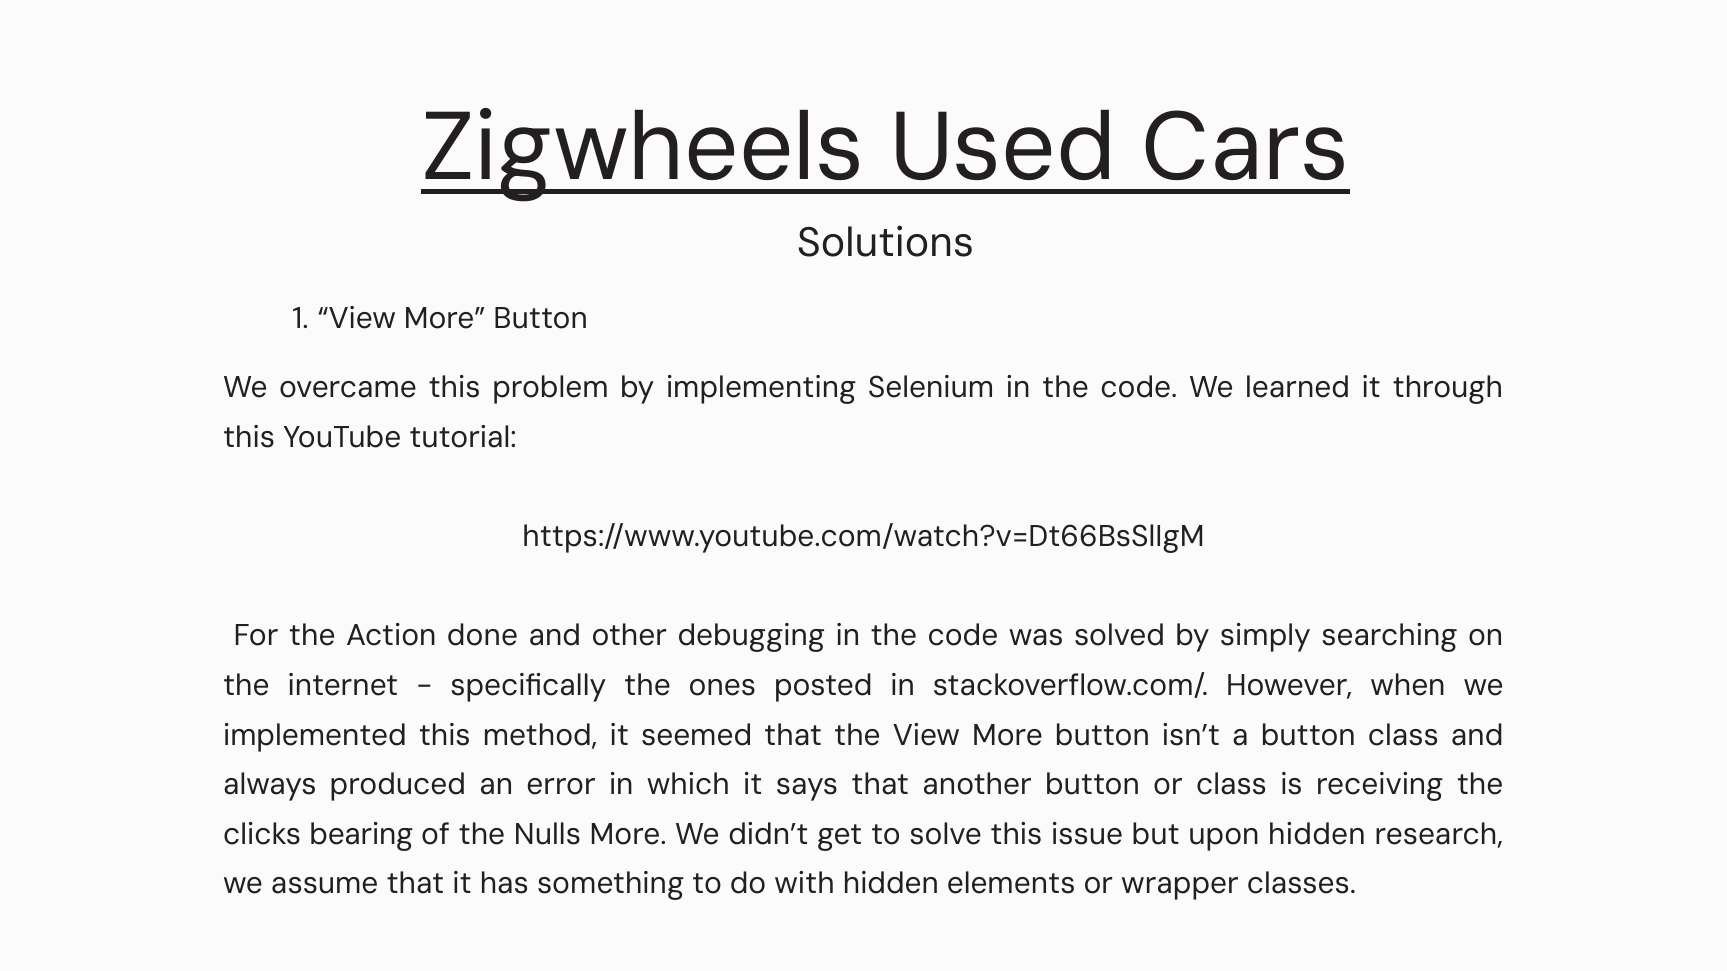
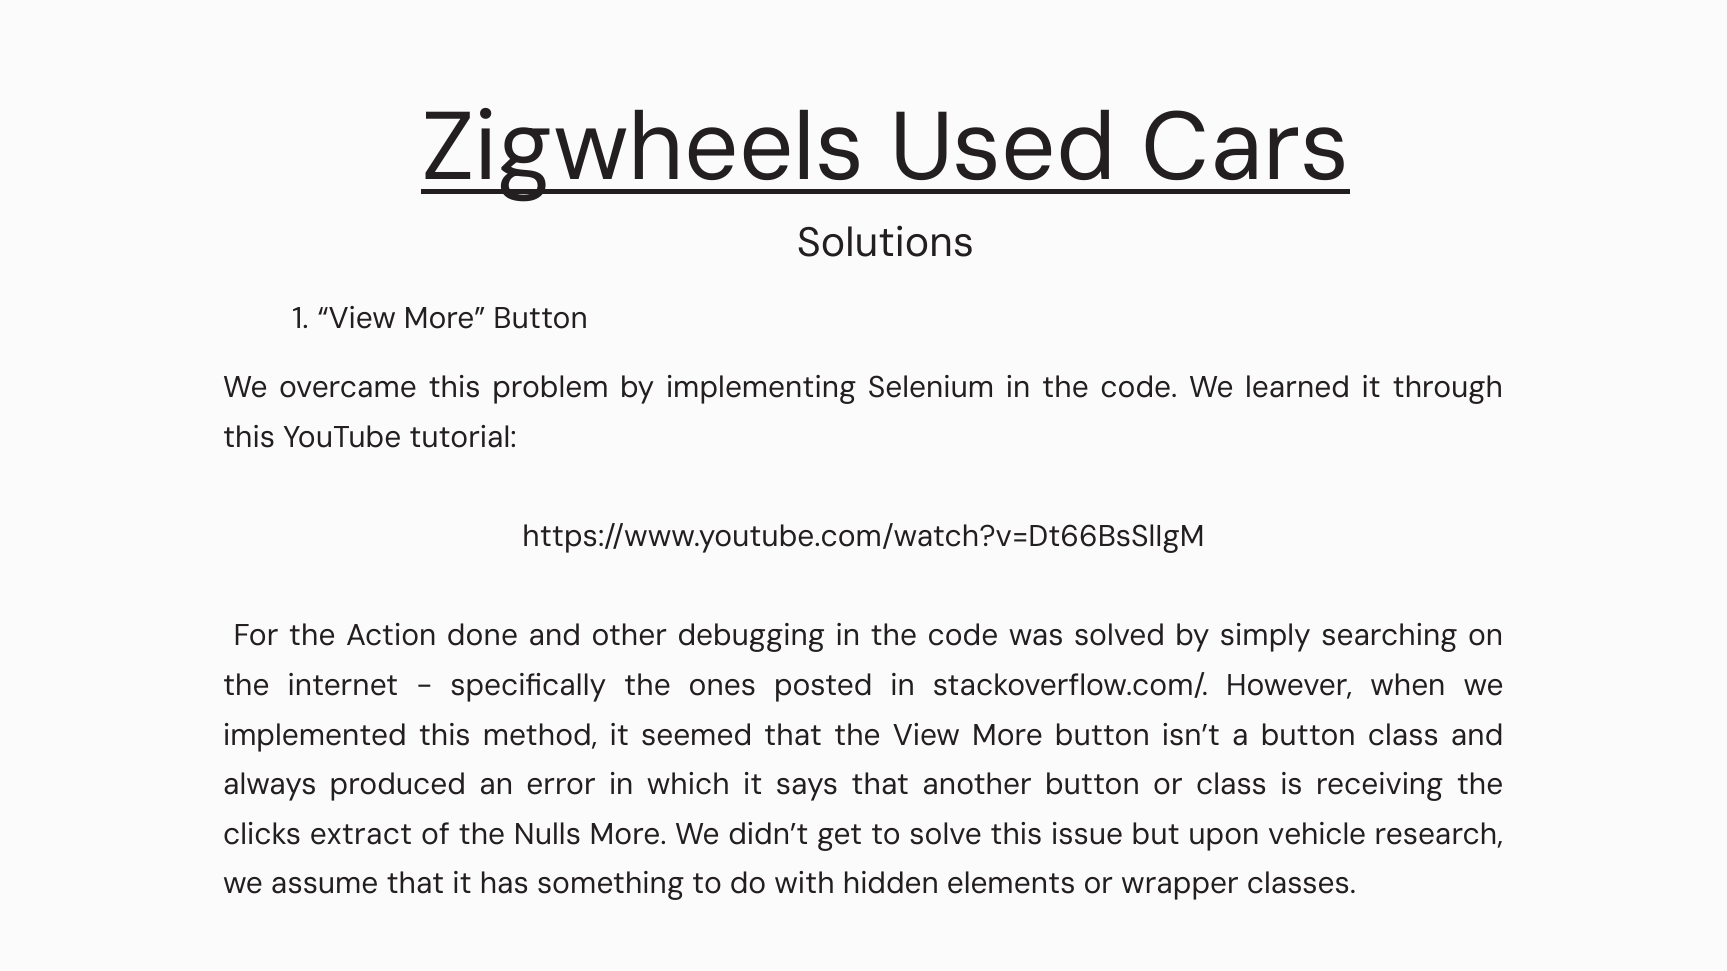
bearing: bearing -> extract (361, 835)
upon hidden: hidden -> vehicle (1317, 835)
